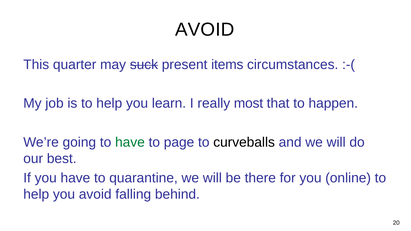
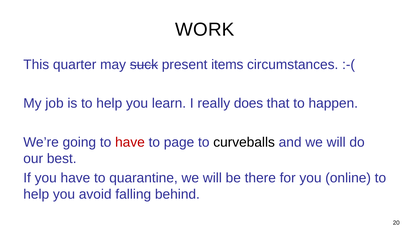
AVOID: AVOID -> WORK (205, 30)
most: most -> does (249, 103)
have colour: green -> red (130, 142)
